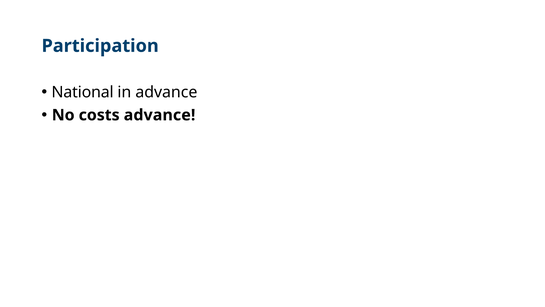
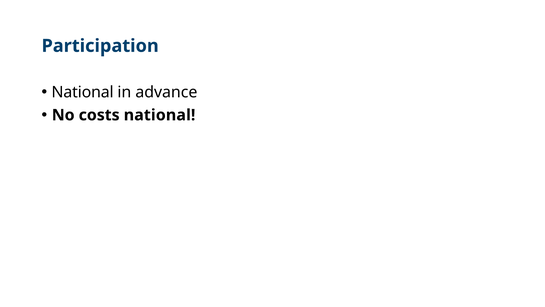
costs advance: advance -> national (160, 115)
